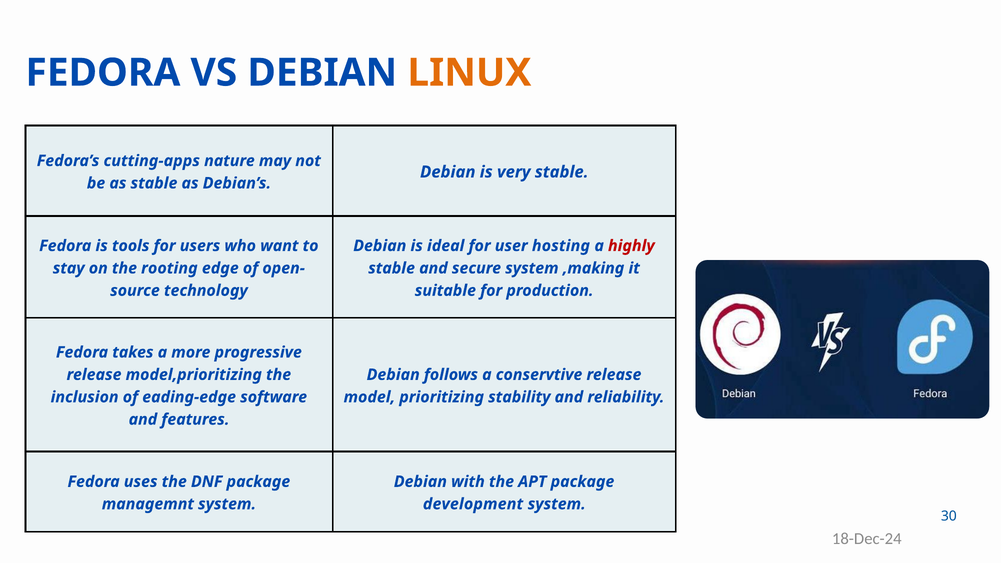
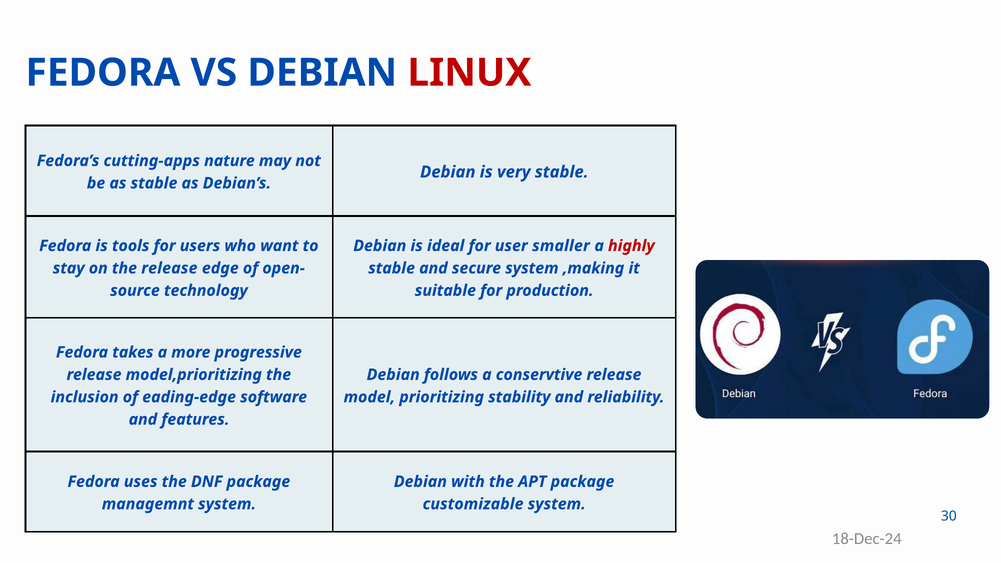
LINUX colour: orange -> red (469, 73)
hosting: hosting -> smaller (561, 246)
the rooting: rooting -> release (169, 268)
development: development -> customizable (473, 504)
